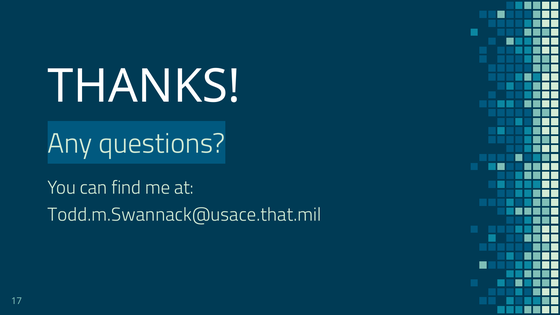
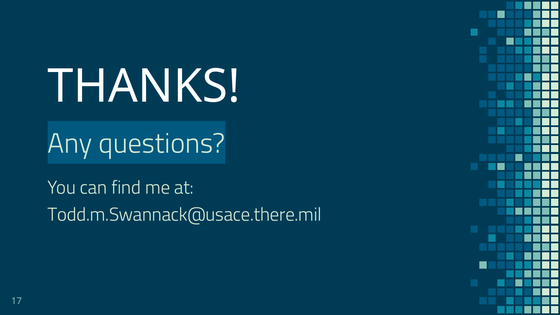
Todd.m.Swannack@usace.that.mil: Todd.m.Swannack@usace.that.mil -> Todd.m.Swannack@usace.there.mil (185, 215)
